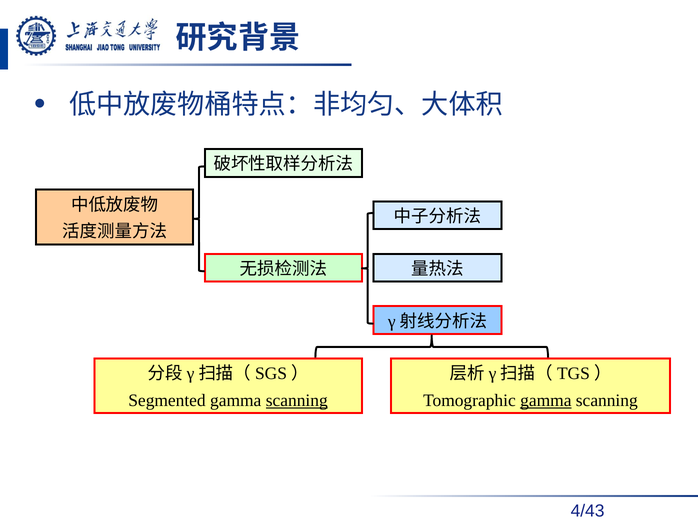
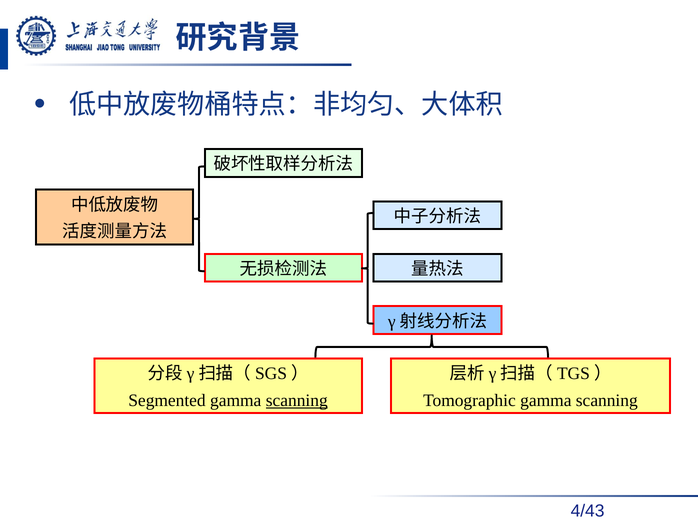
gamma underline: present -> none (546, 400)
